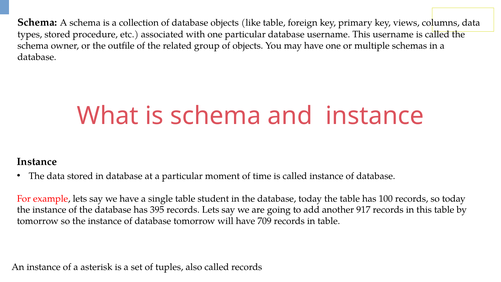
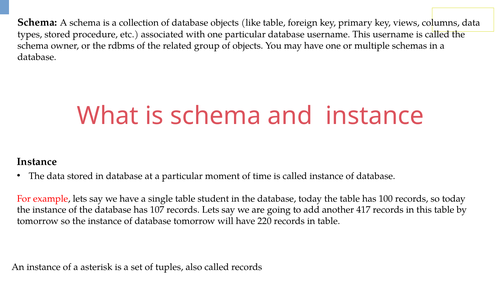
outfile: outfile -> rdbms (121, 46)
395: 395 -> 107 (157, 210)
917: 917 -> 417 (363, 210)
709: 709 -> 220 (264, 221)
